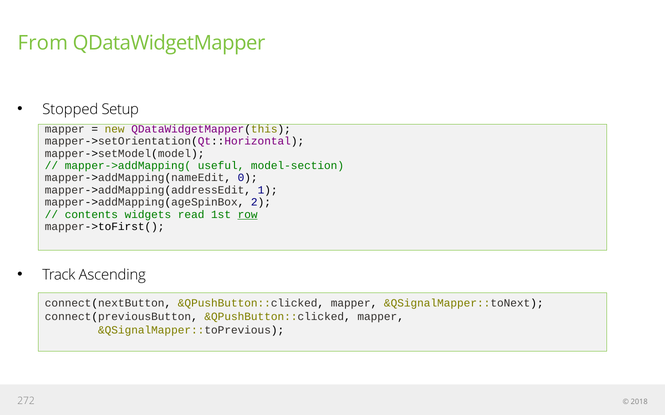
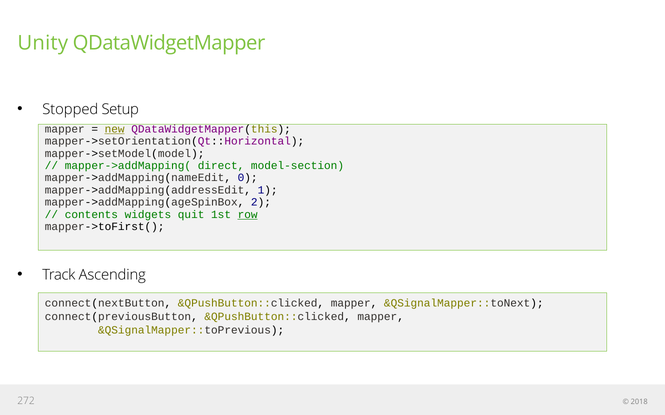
From: From -> Unity (43, 43)
new underline: none -> present (115, 129)
useful: useful -> direct (221, 166)
read: read -> quit (191, 215)
